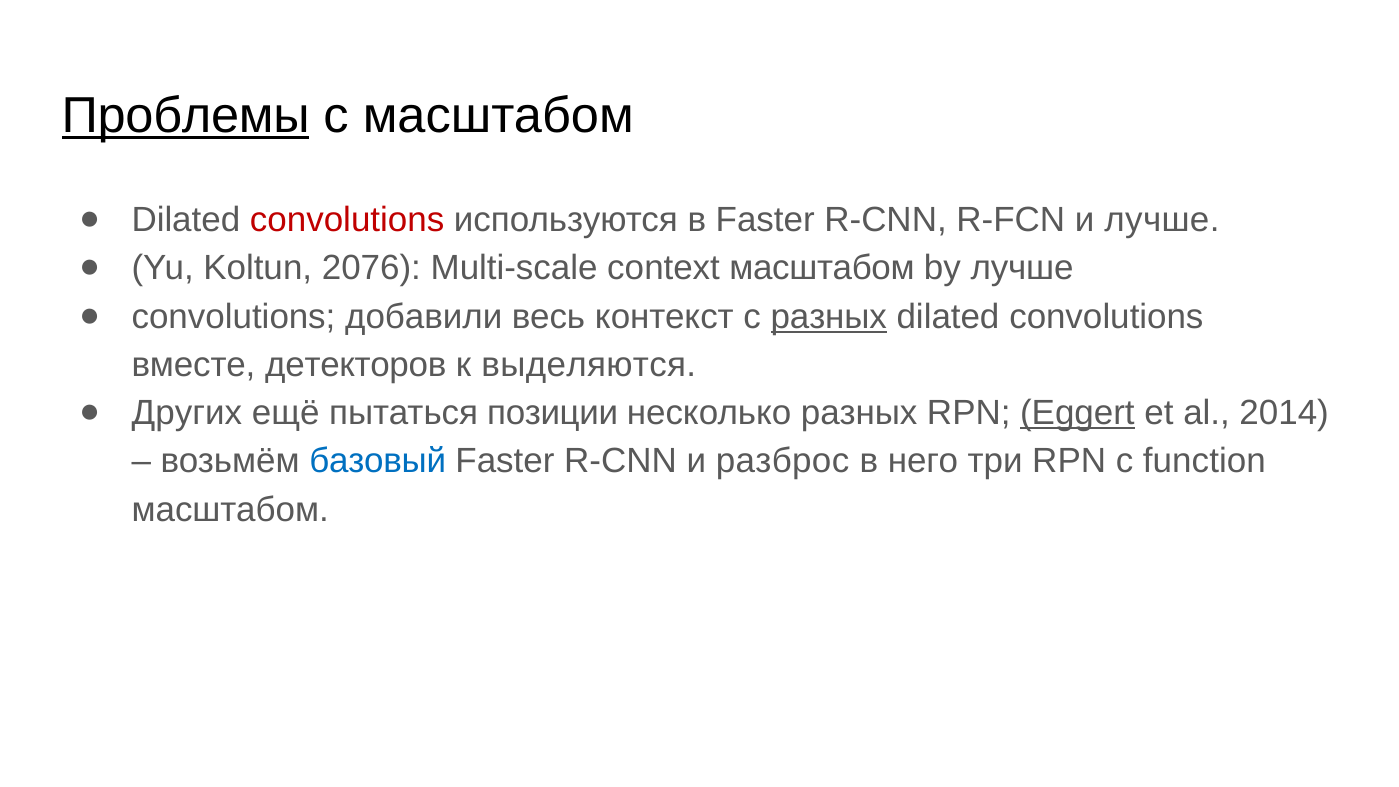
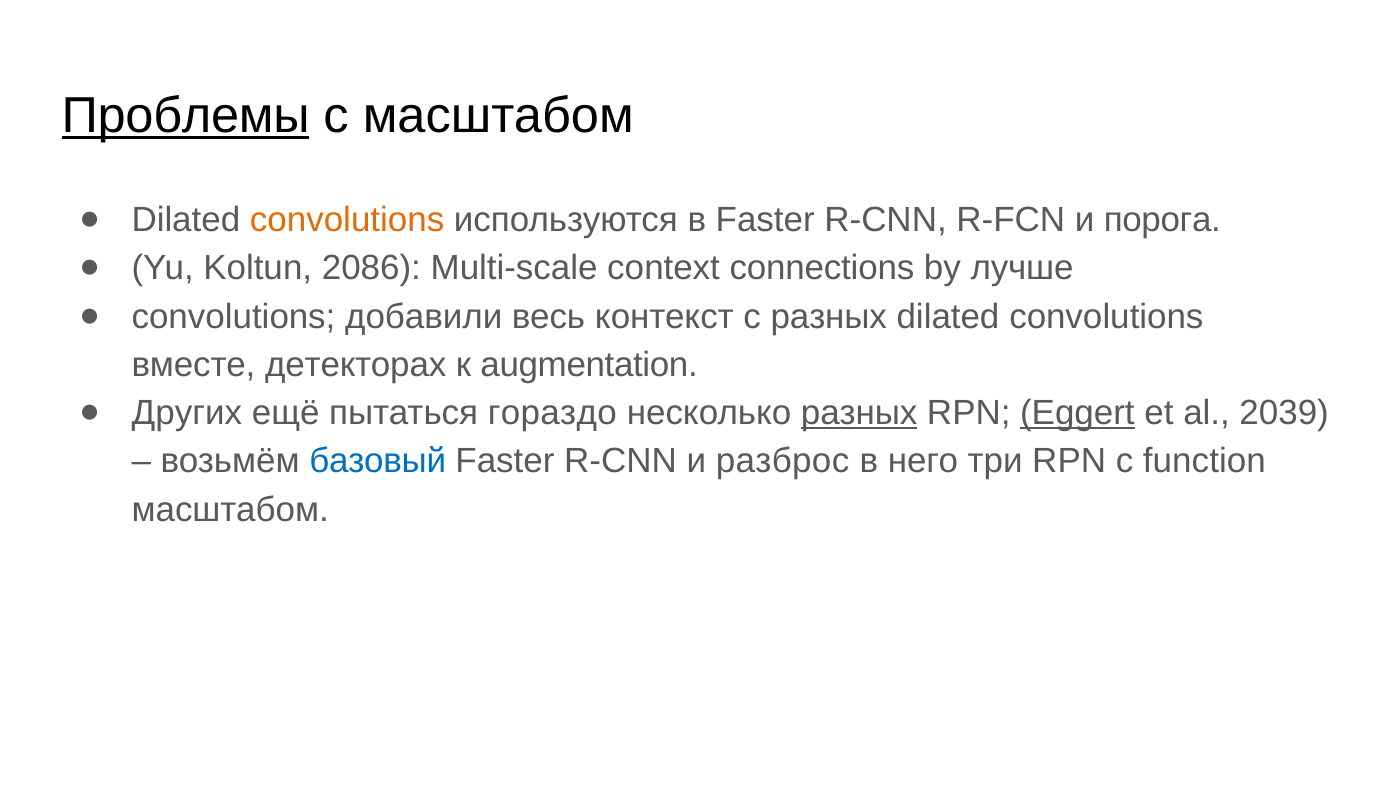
convolutions colour: red -> orange (347, 220)
и лучше: лучше -> порога (1162, 220)
2076: 2076 -> 2086 (371, 268)
context масштабом: масштабом -> connections (822, 268)
разных underline: present -> none (829, 317)
детекторов: детекторов -> детекторах (356, 365)
выделяются: выделяются -> augmentation (589, 365)
позиции: позиции -> гораздо (552, 413)
разных underline: none -> present (859, 413)
2014: 2014 -> 2039 (1284, 413)
